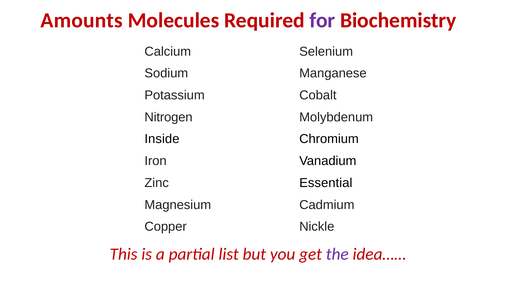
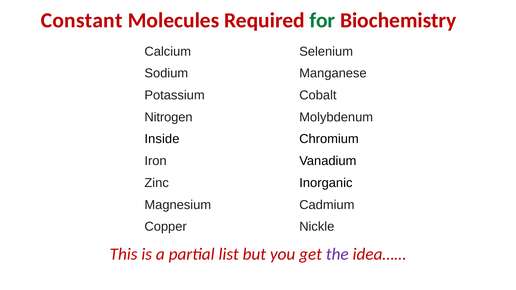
Amounts: Amounts -> Constant (82, 20)
for colour: purple -> green (322, 20)
Essential: Essential -> Inorganic (326, 183)
